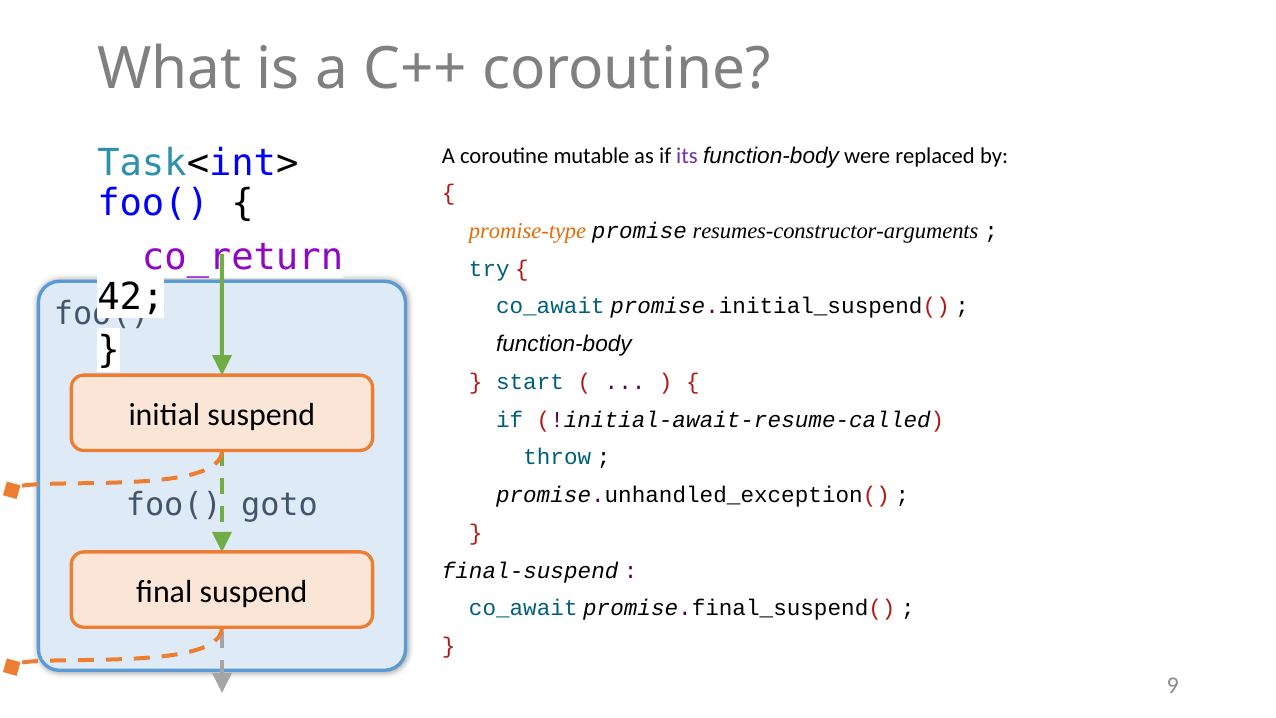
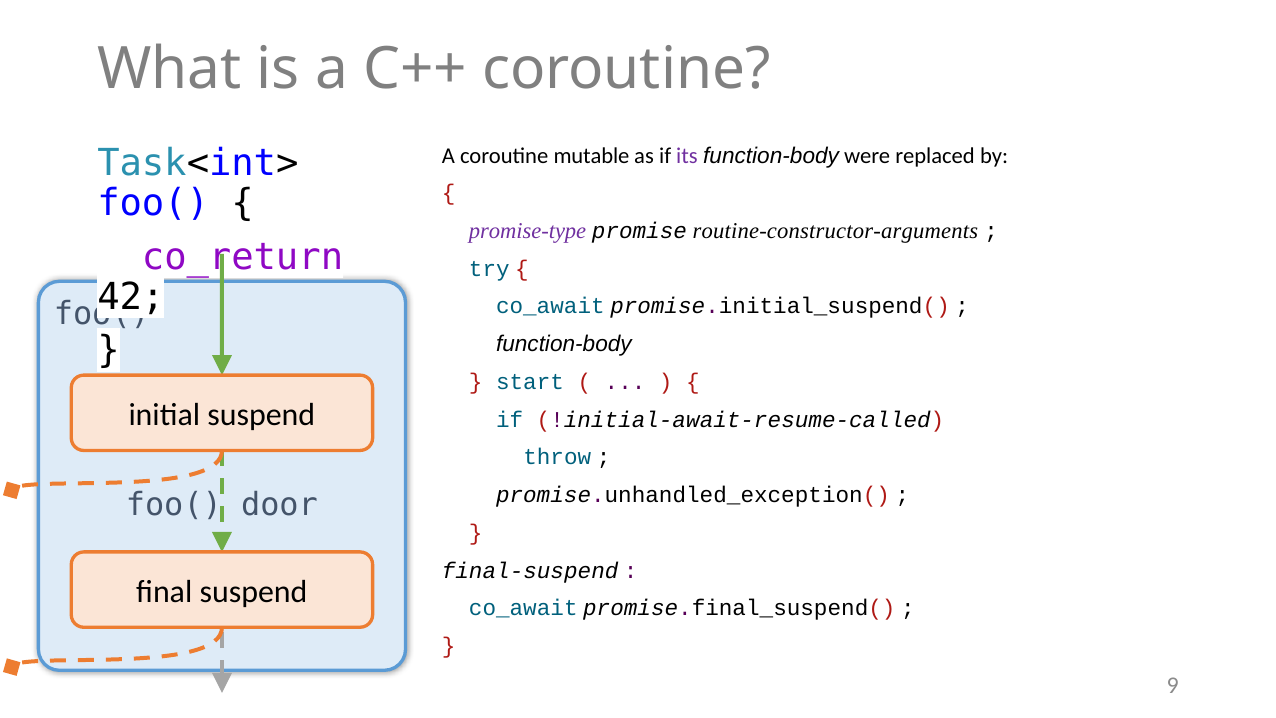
promise-type colour: orange -> purple (528, 231)
resumes-constructor-arguments: resumes-constructor-arguments -> routine-constructor-arguments (835, 231)
goto: goto -> door (280, 505)
